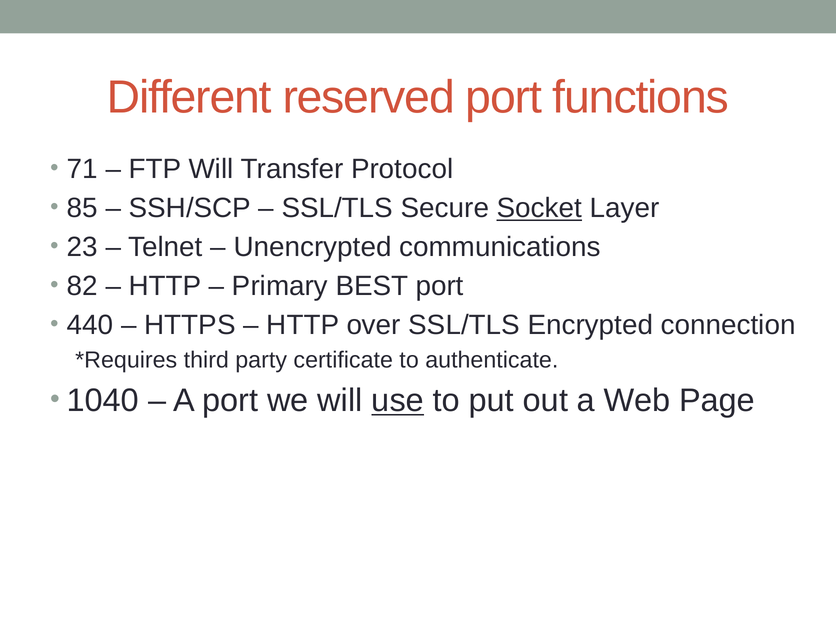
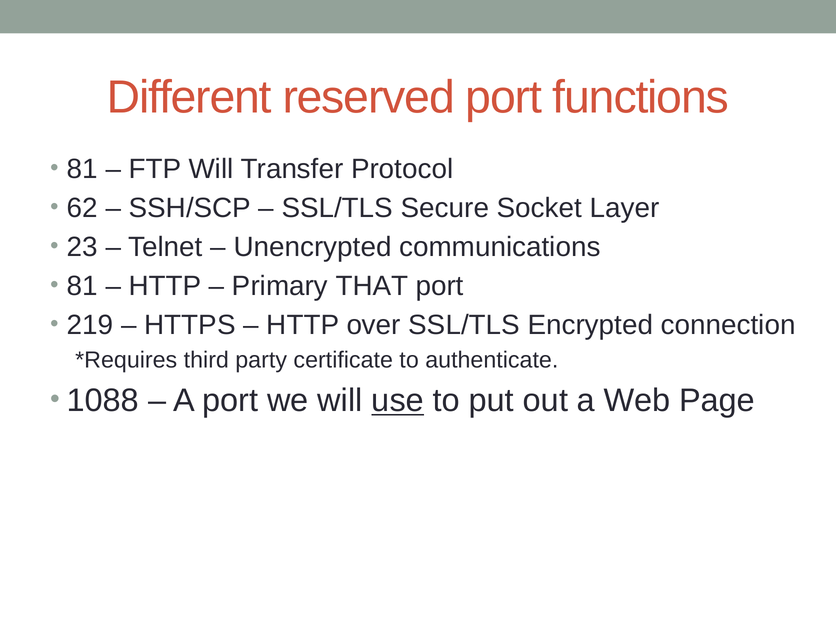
71: 71 -> 81 (82, 169)
85: 85 -> 62 (82, 208)
Socket underline: present -> none (539, 208)
82: 82 -> 81 (82, 286)
BEST: BEST -> THAT (372, 286)
440: 440 -> 219 (90, 325)
1040: 1040 -> 1088 (103, 401)
